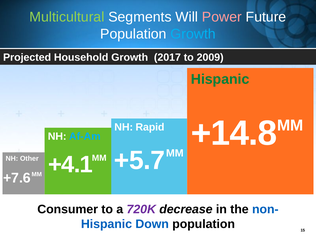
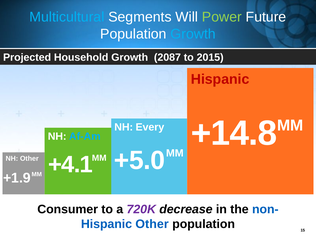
Multicultural colour: light green -> light blue (67, 17)
Power colour: pink -> light green (222, 17)
2017: 2017 -> 2087 (167, 57)
2009: 2009 -> 2015 (210, 57)
Hispanic colour: green -> red (220, 79)
Rapid: Rapid -> Every (150, 127)
+5.7: +5.7 -> +5.0 (139, 160)
+7.6: +7.6 -> +1.9 (17, 178)
Hispanic Down: Down -> Other (152, 224)
